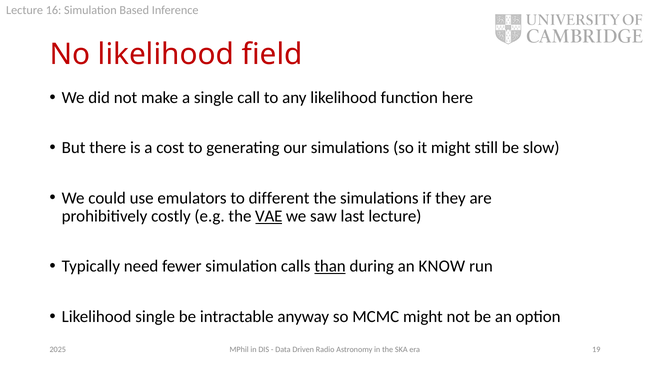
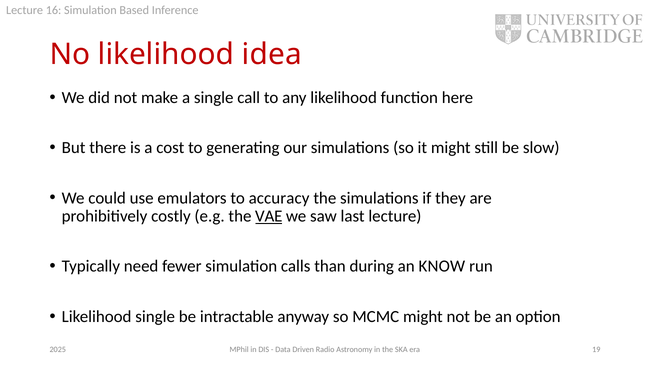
field: field -> idea (272, 55)
different: different -> accuracy (279, 198)
than underline: present -> none (330, 266)
